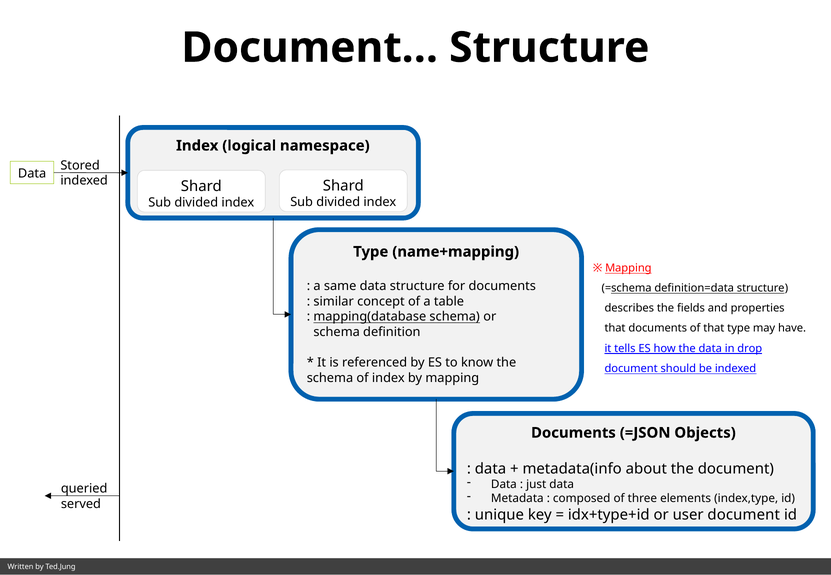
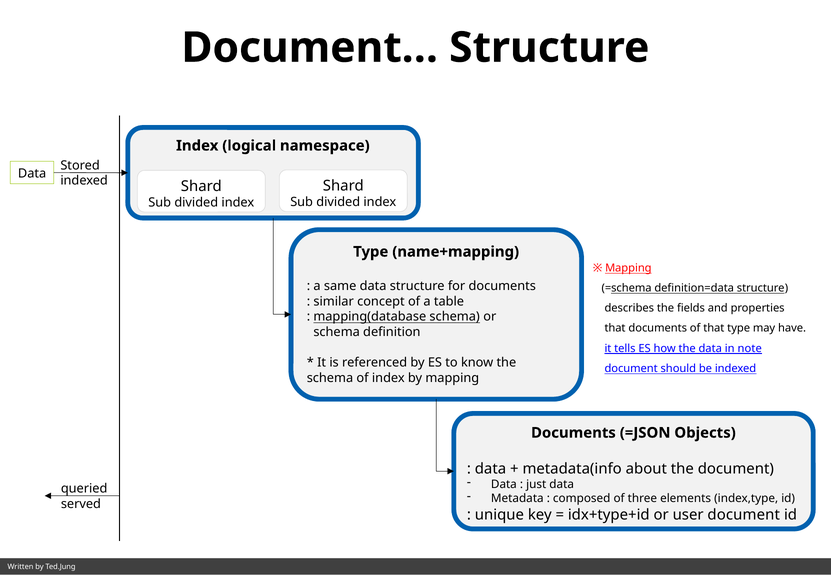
drop: drop -> note (750, 348)
